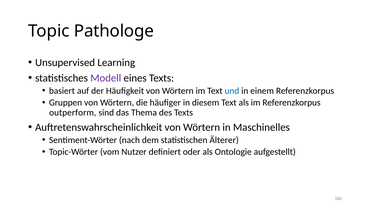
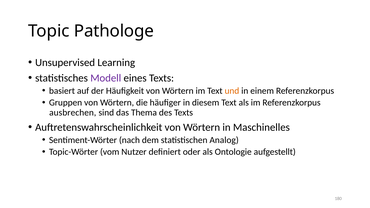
und colour: blue -> orange (232, 91)
outperform: outperform -> ausbrechen (73, 113)
Älterer: Älterer -> Analog (224, 140)
